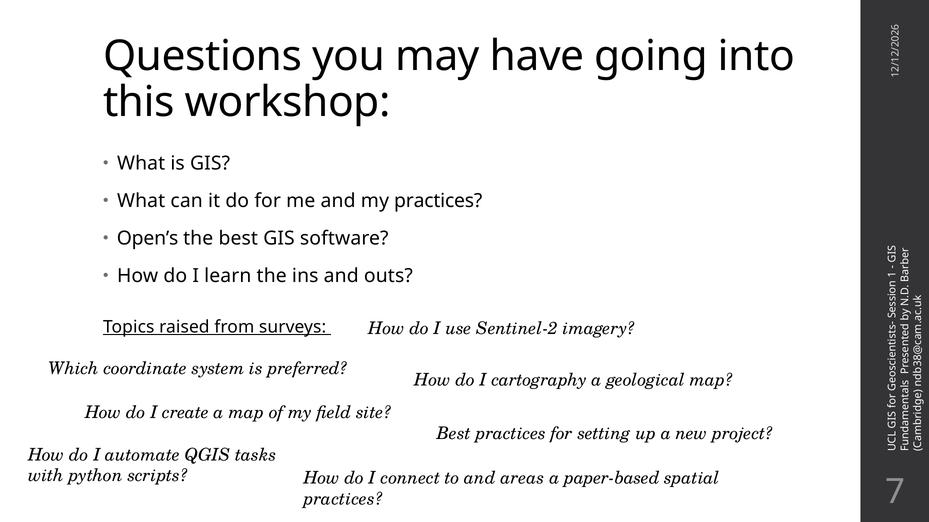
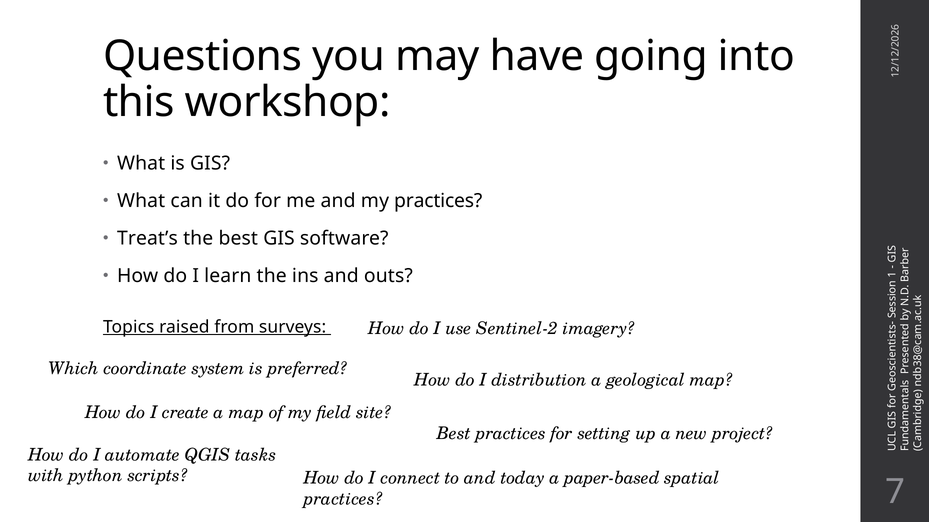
Open’s: Open’s -> Treat’s (147, 239)
cartography: cartography -> distribution (539, 380)
areas: areas -> today (523, 479)
